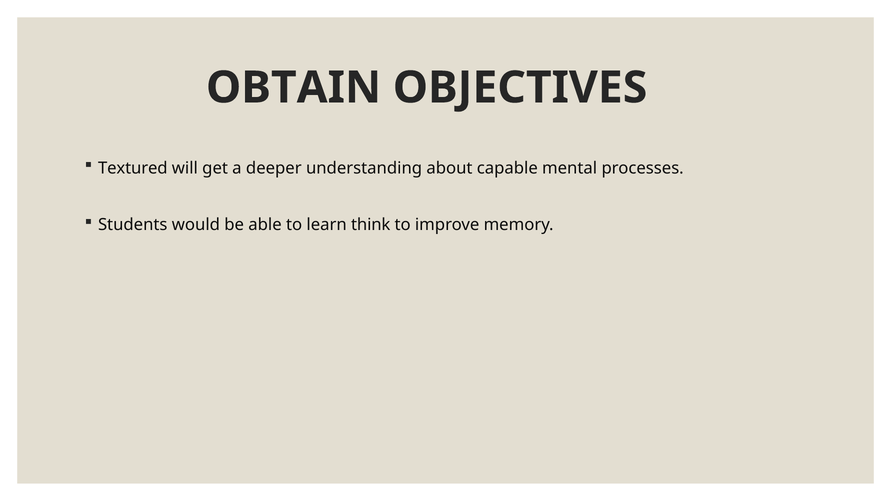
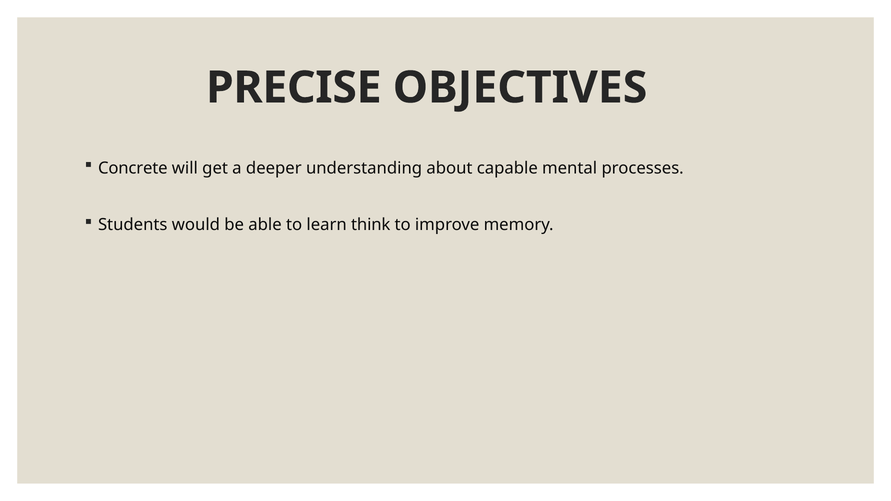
OBTAIN: OBTAIN -> PRECISE (294, 88)
Textured: Textured -> Concrete (133, 168)
